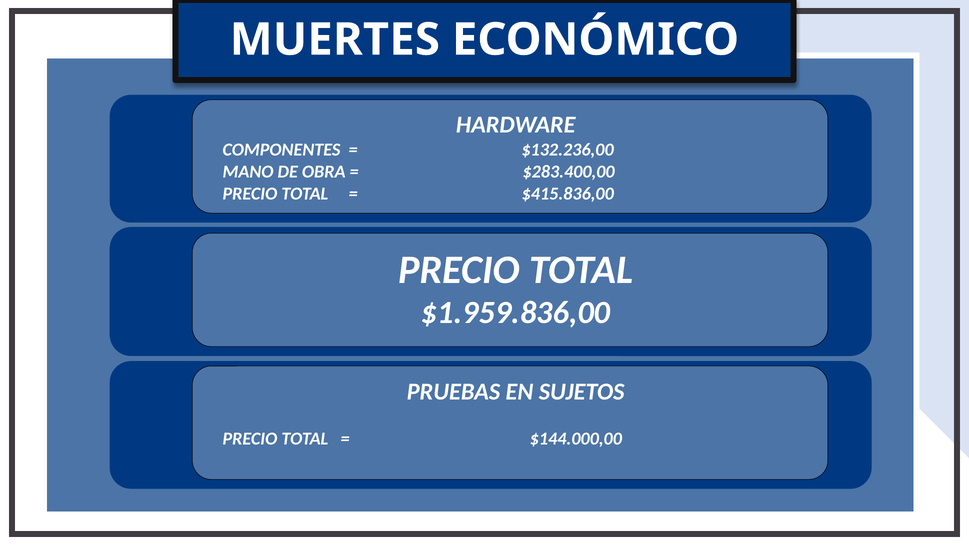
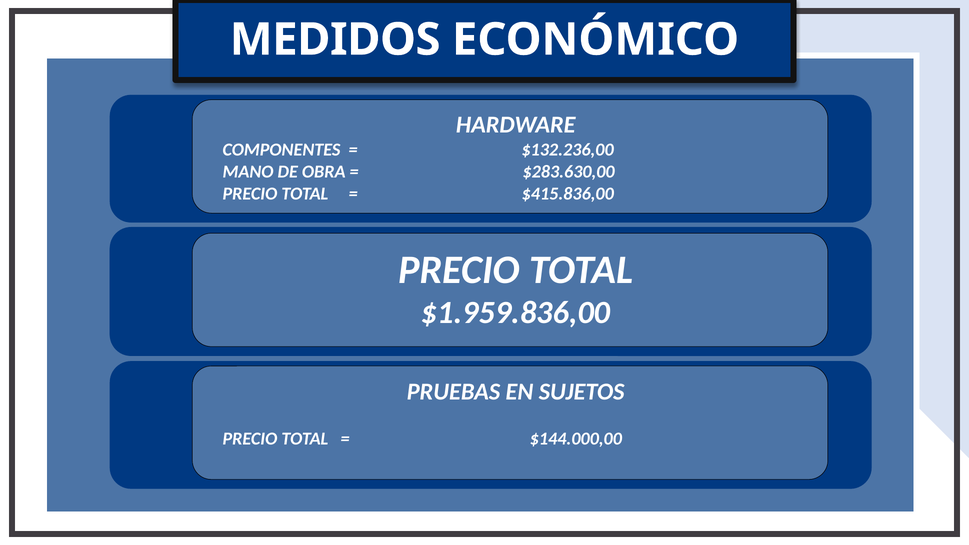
MUERTES: MUERTES -> MEDIDOS (335, 40)
$283.400,00: $283.400,00 -> $283.630,00 (569, 172)
